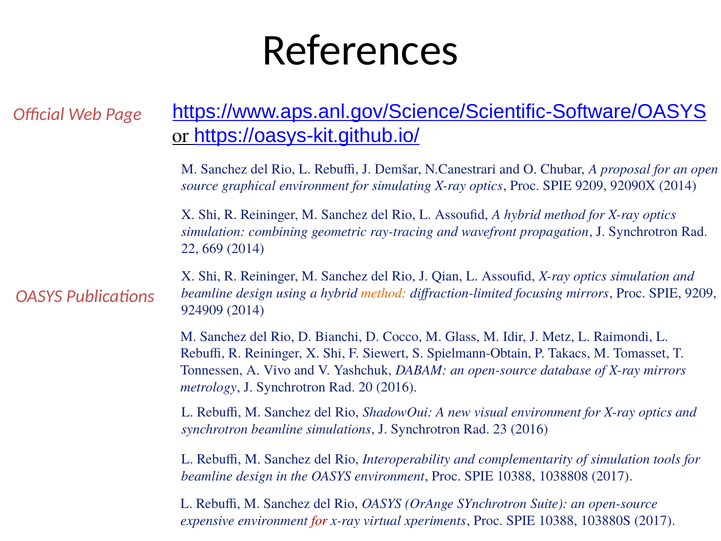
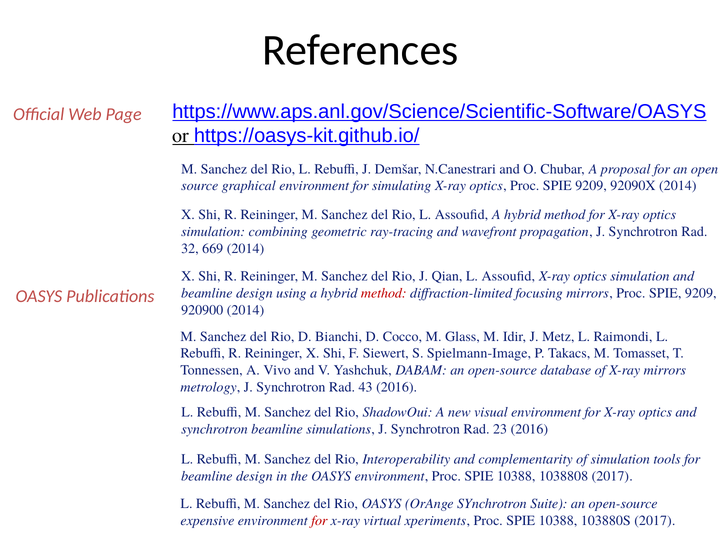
22: 22 -> 32 (190, 248)
method colour: orange -> red (384, 293)
924909: 924909 -> 920900 (202, 310)
Spielmann-Obtain: Spielmann-Obtain -> Spielmann-Image (479, 353)
20: 20 -> 43 (366, 387)
